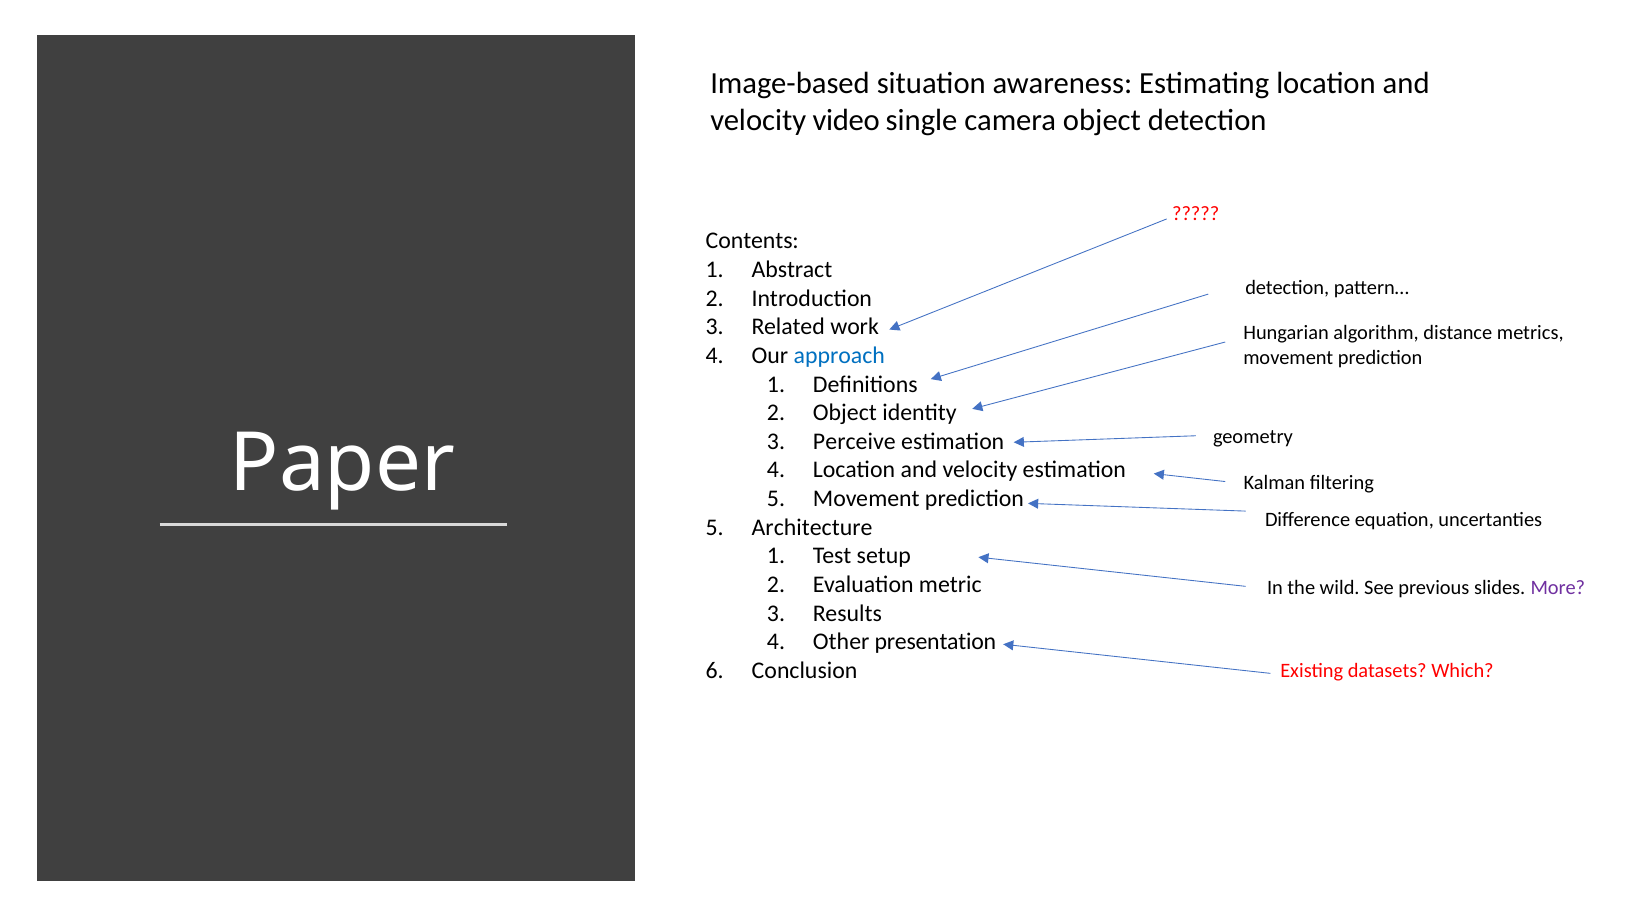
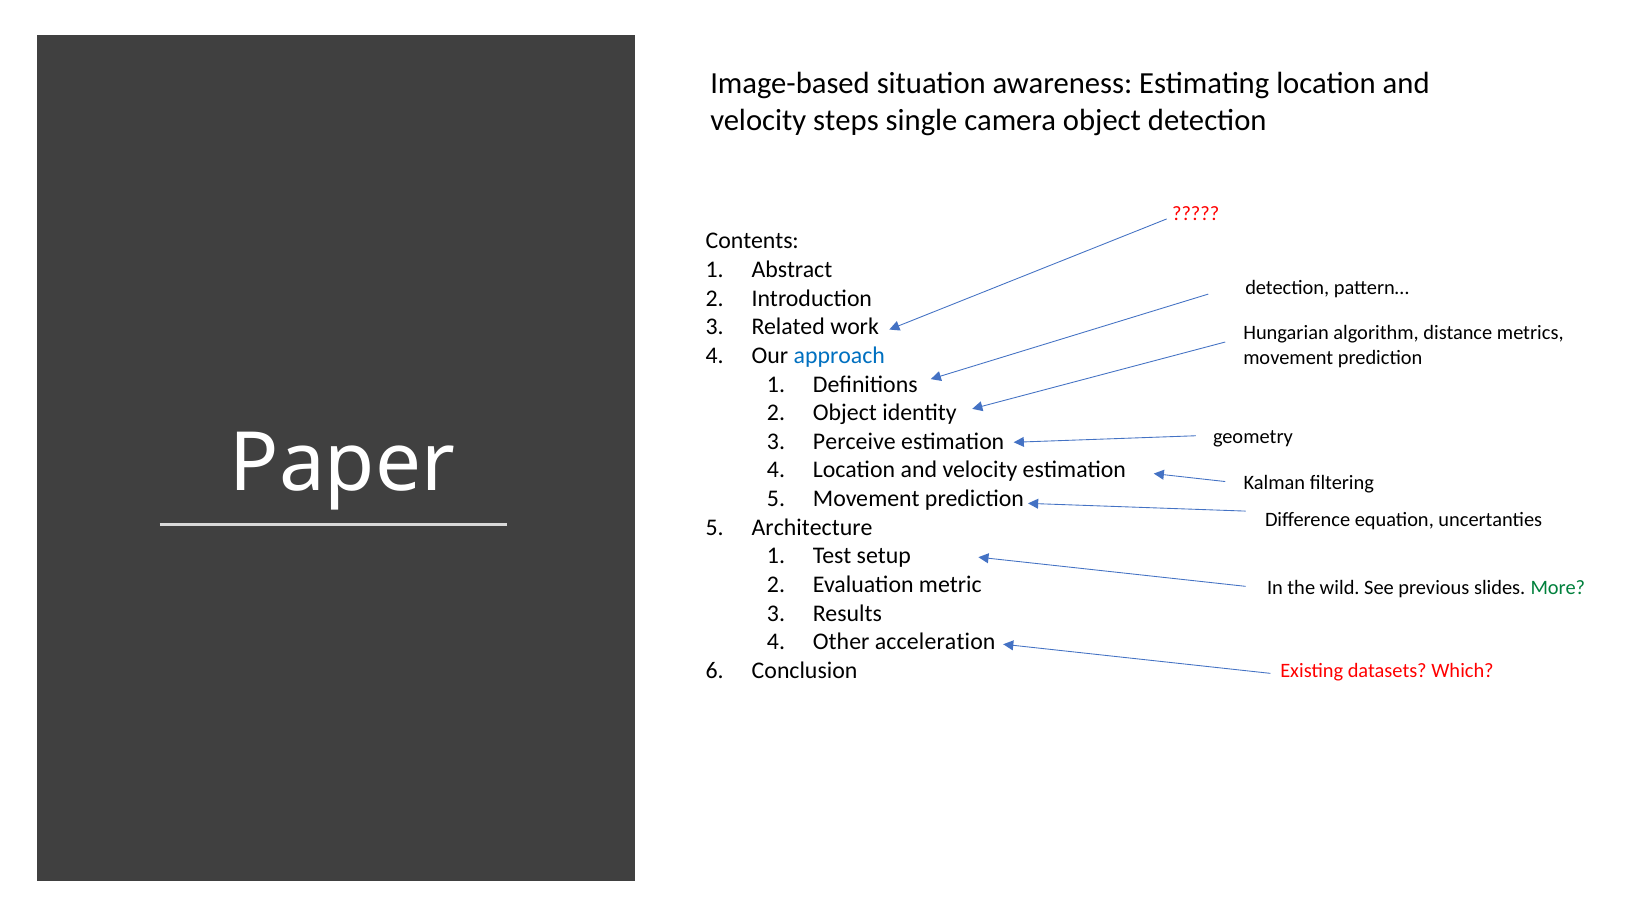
video: video -> steps (846, 120)
More colour: purple -> green (1558, 587)
presentation: presentation -> acceleration (935, 642)
